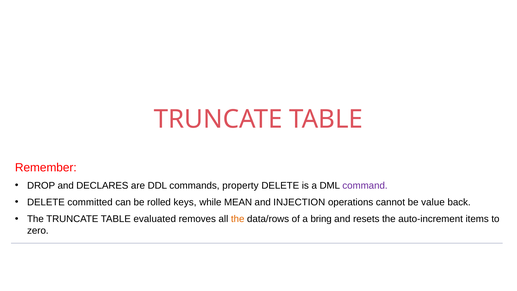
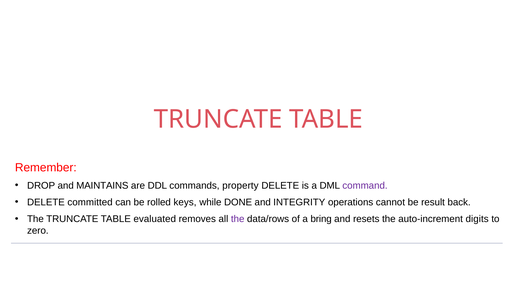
DECLARES: DECLARES -> MAINTAINS (102, 185)
MEAN: MEAN -> DONE (238, 202)
INJECTION: INJECTION -> INTEGRITY (299, 202)
value: value -> result (433, 202)
the colour: orange -> purple (238, 219)
items: items -> digits (477, 219)
